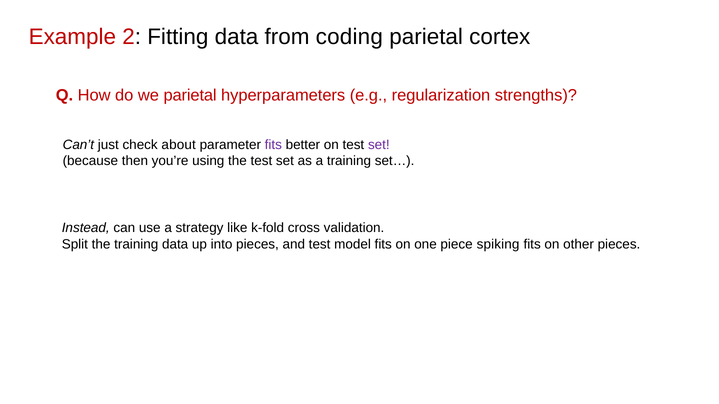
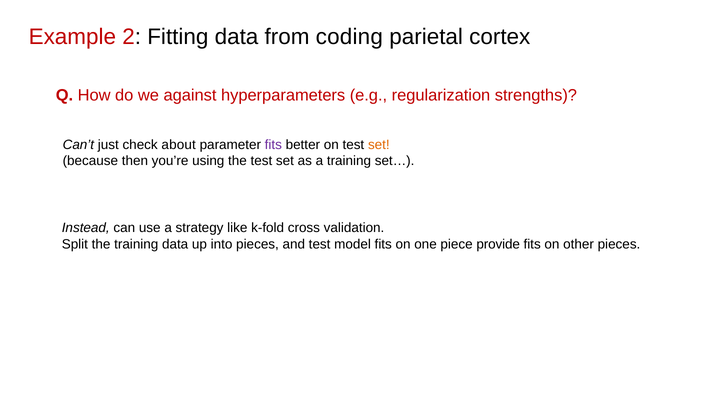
we parietal: parietal -> against (190, 95)
set colour: purple -> orange (379, 145)
spiking: spiking -> provide (498, 244)
